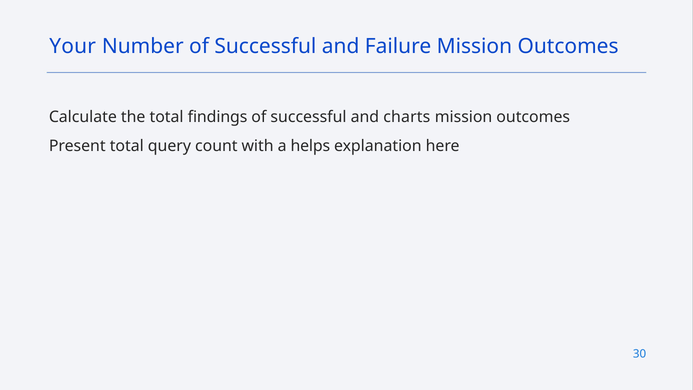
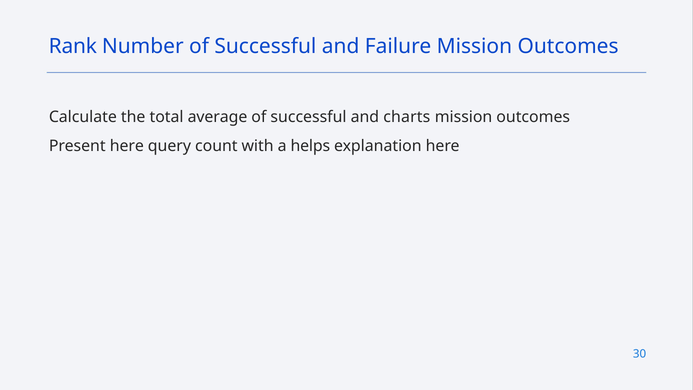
Your: Your -> Rank (73, 46)
findings: findings -> average (217, 117)
Present total: total -> here (127, 146)
